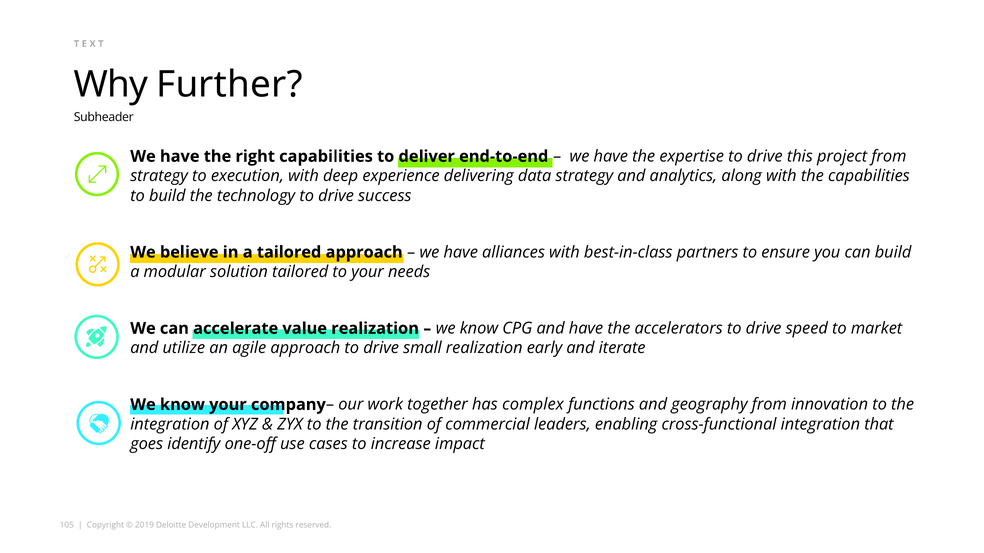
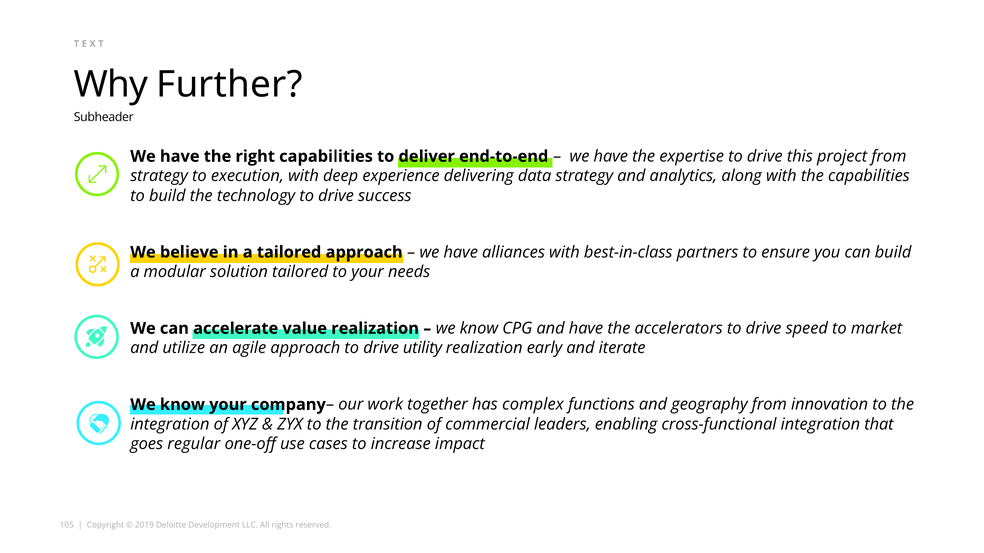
small: small -> utility (422, 348)
identify: identify -> regular (194, 444)
